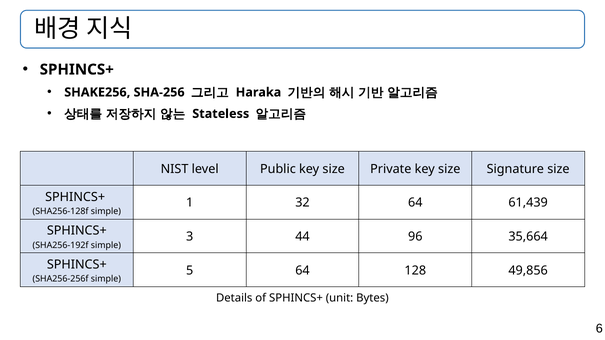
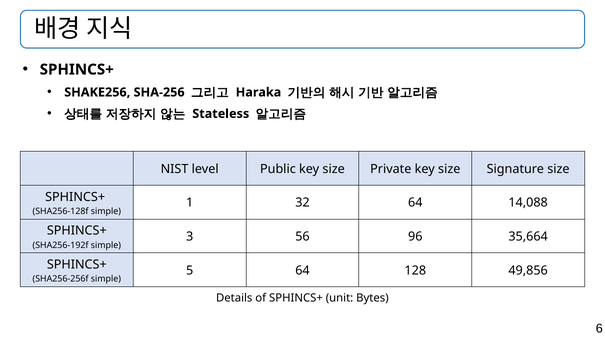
61,439: 61,439 -> 14,088 (528, 203)
44: 44 -> 56 (302, 237)
